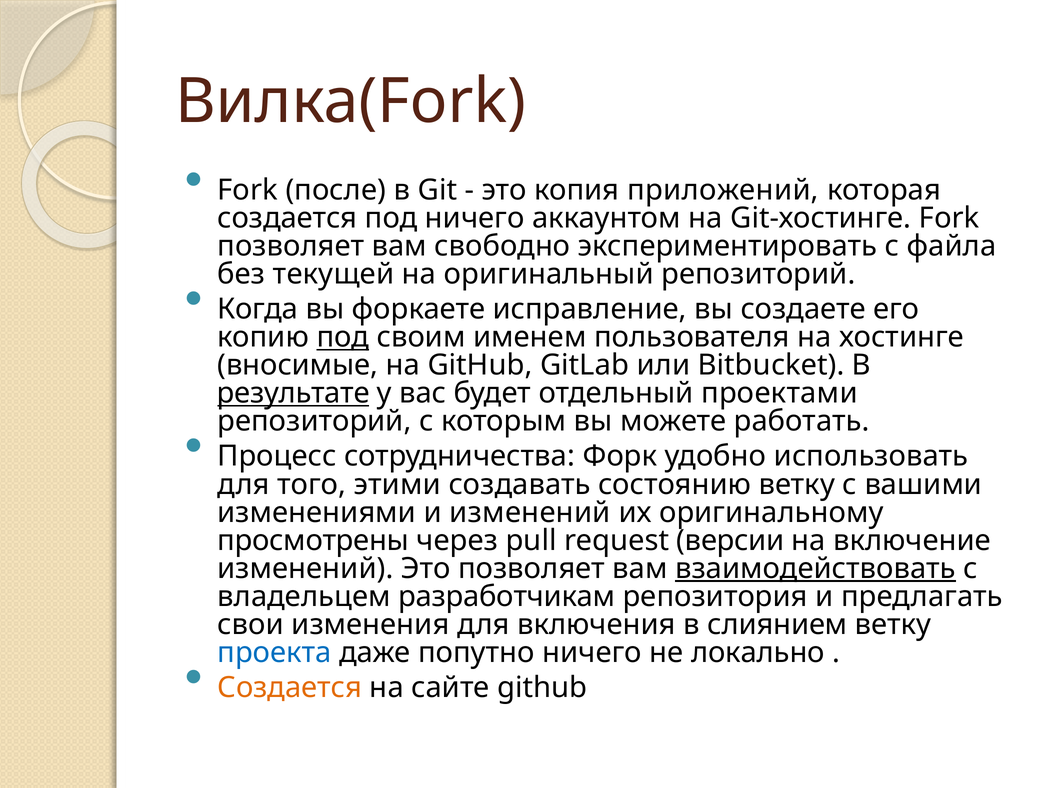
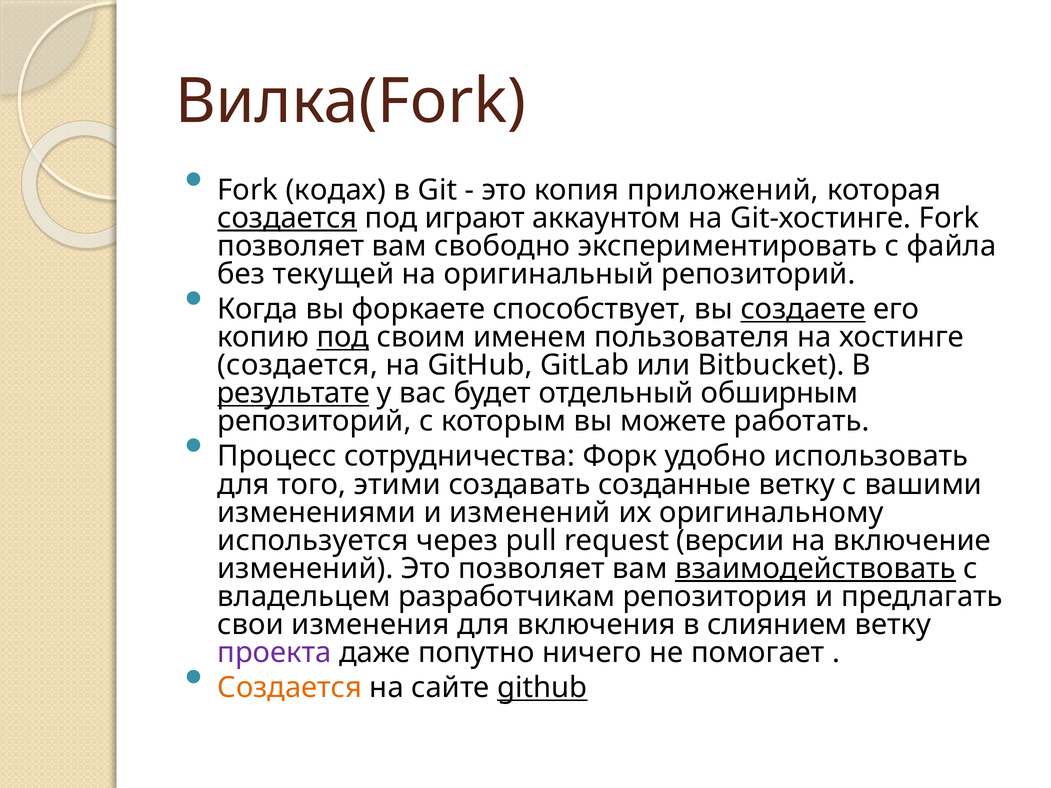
после: после -> кодах (336, 190)
создается underline: none -> present (287, 218)
под ничего: ничего -> играют (475, 218)
исправление: исправление -> способствует (590, 309)
создаете underline: none -> present (803, 309)
вносимые: вносимые -> создается (298, 365)
проектами: проектами -> обширным (780, 393)
состоянию: состоянию -> созданные (675, 485)
просмотрены: просмотрены -> используется (313, 541)
проекта colour: blue -> purple (275, 653)
локально: локально -> помогает (758, 653)
github underline: none -> present (542, 688)
